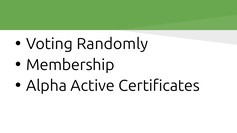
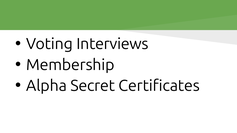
Randomly: Randomly -> Interviews (112, 44)
Active: Active -> Secret (93, 86)
